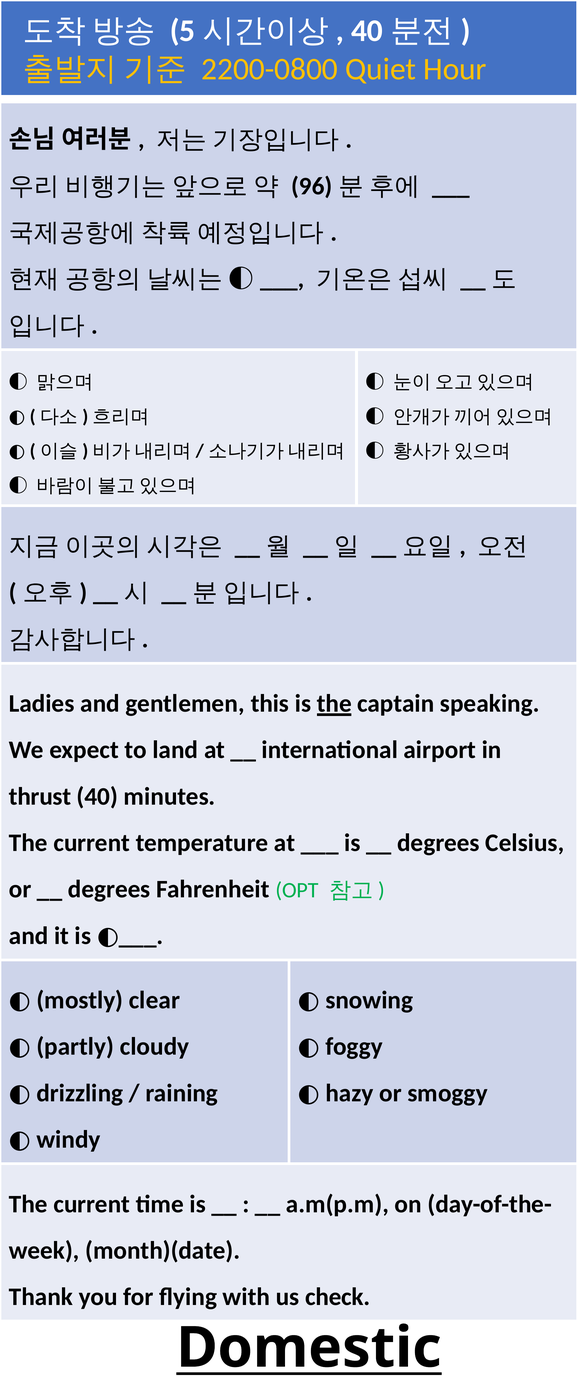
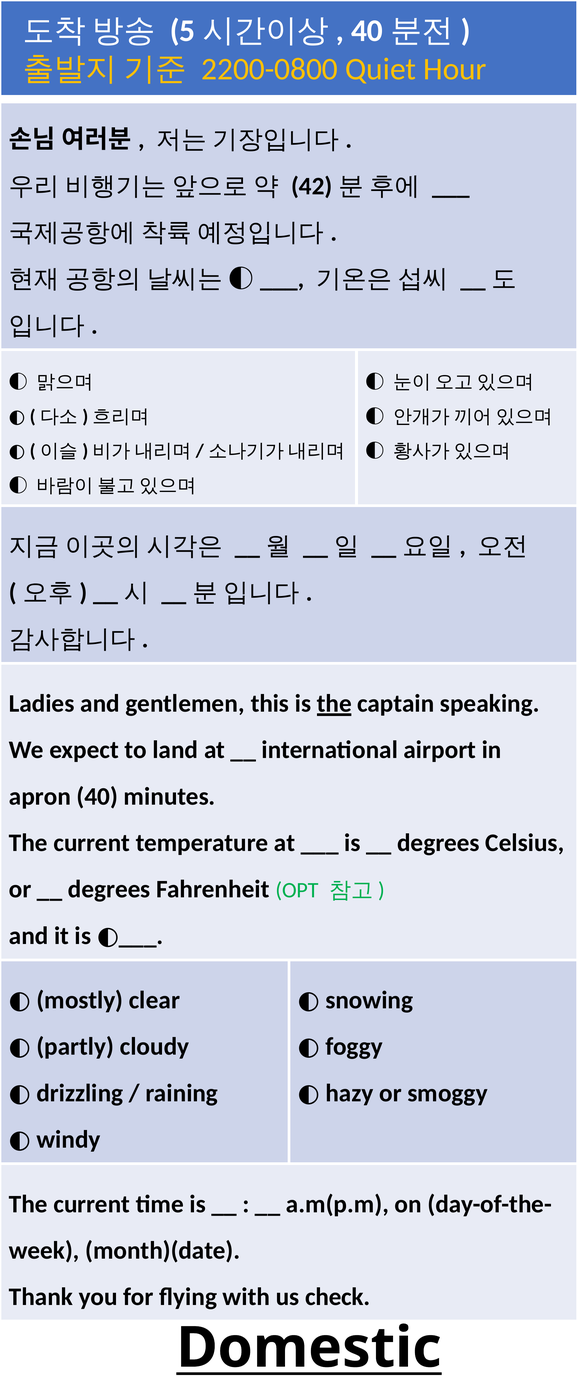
96: 96 -> 42 (312, 186)
thrust: thrust -> apron (40, 796)
